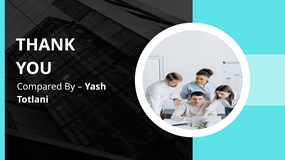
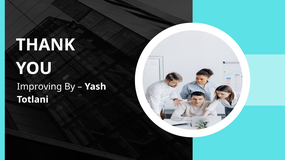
Compared: Compared -> Improving (39, 87)
